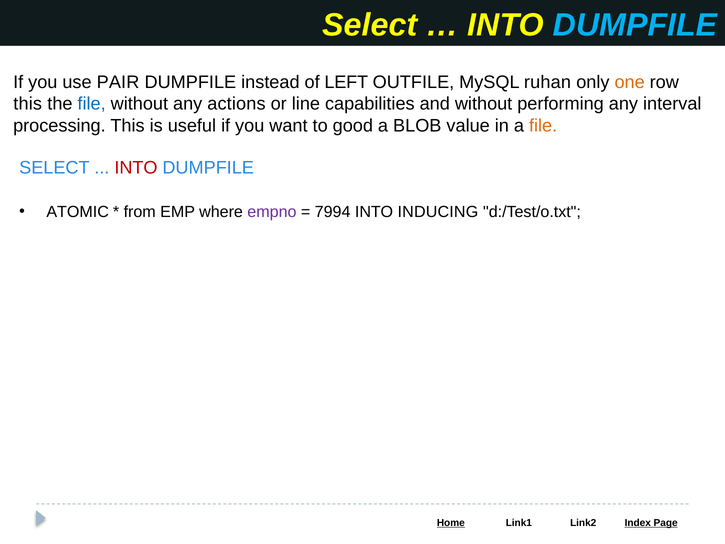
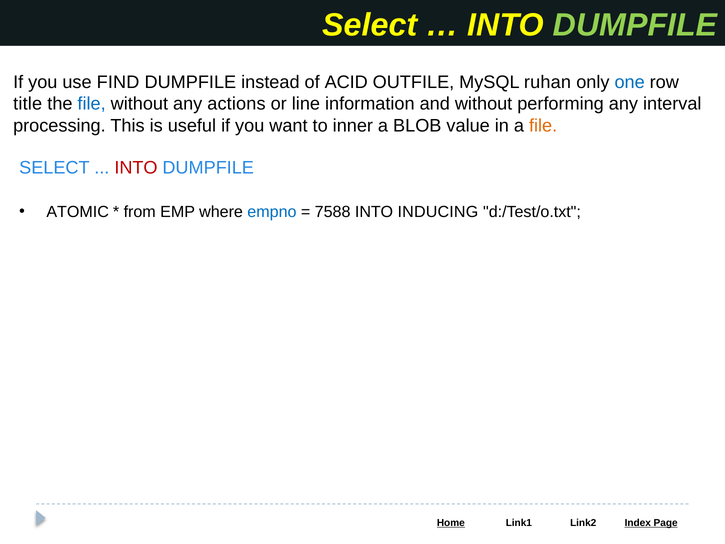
DUMPFILE colour: light blue -> light green (635, 25)
PAIR: PAIR -> FIND (118, 82)
LEFT: LEFT -> ACID (346, 82)
one colour: orange -> blue (630, 82)
this: this -> title (28, 104)
capabilities: capabilities -> information (370, 104)
good: good -> inner (353, 126)
empno colour: purple -> blue (272, 212)
7994: 7994 -> 7588 (333, 212)
